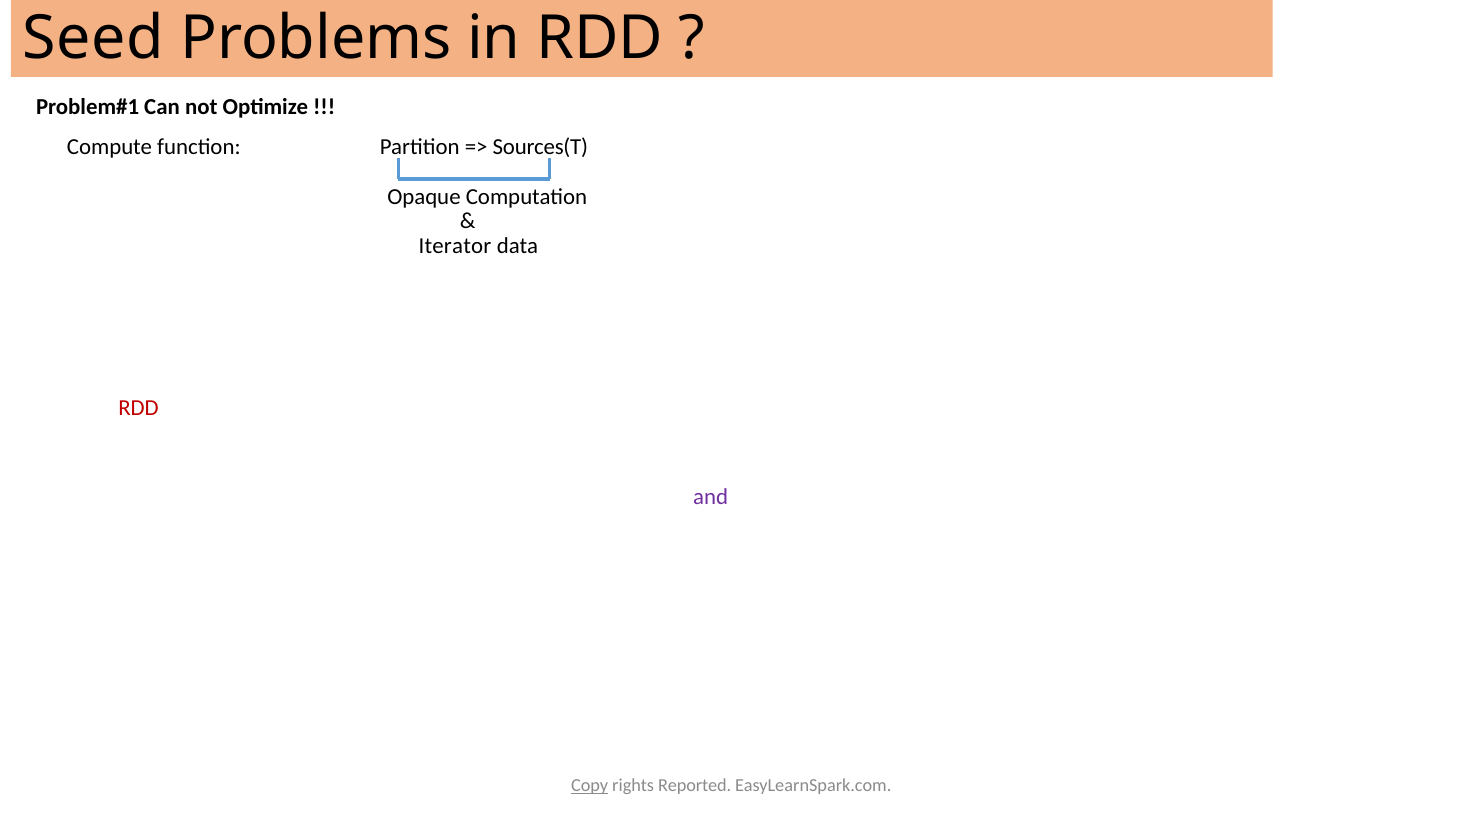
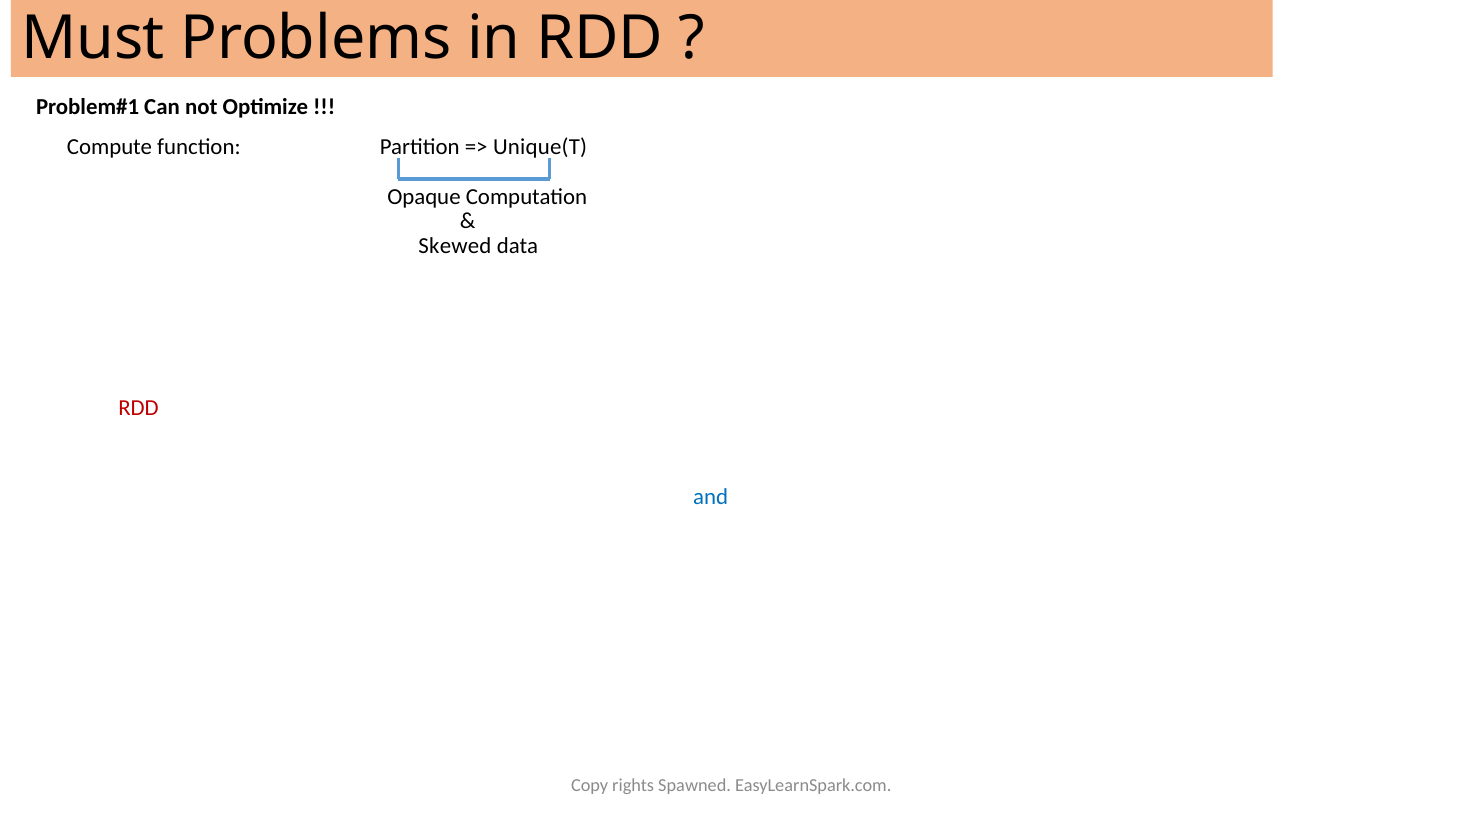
Seed: Seed -> Must (93, 38)
Sources(T: Sources(T -> Unique(T (540, 147)
Iterator: Iterator -> Skewed (455, 246)
and colour: purple -> blue (711, 497)
Copy underline: present -> none (590, 786)
Reported: Reported -> Spawned (695, 786)
